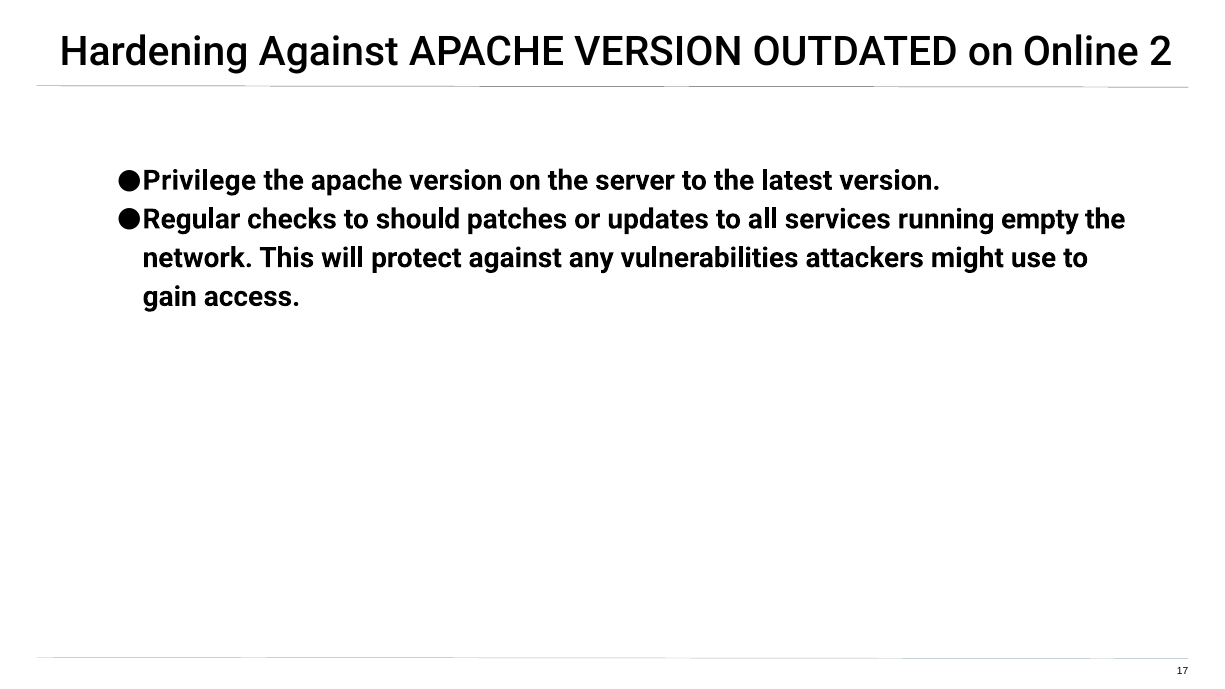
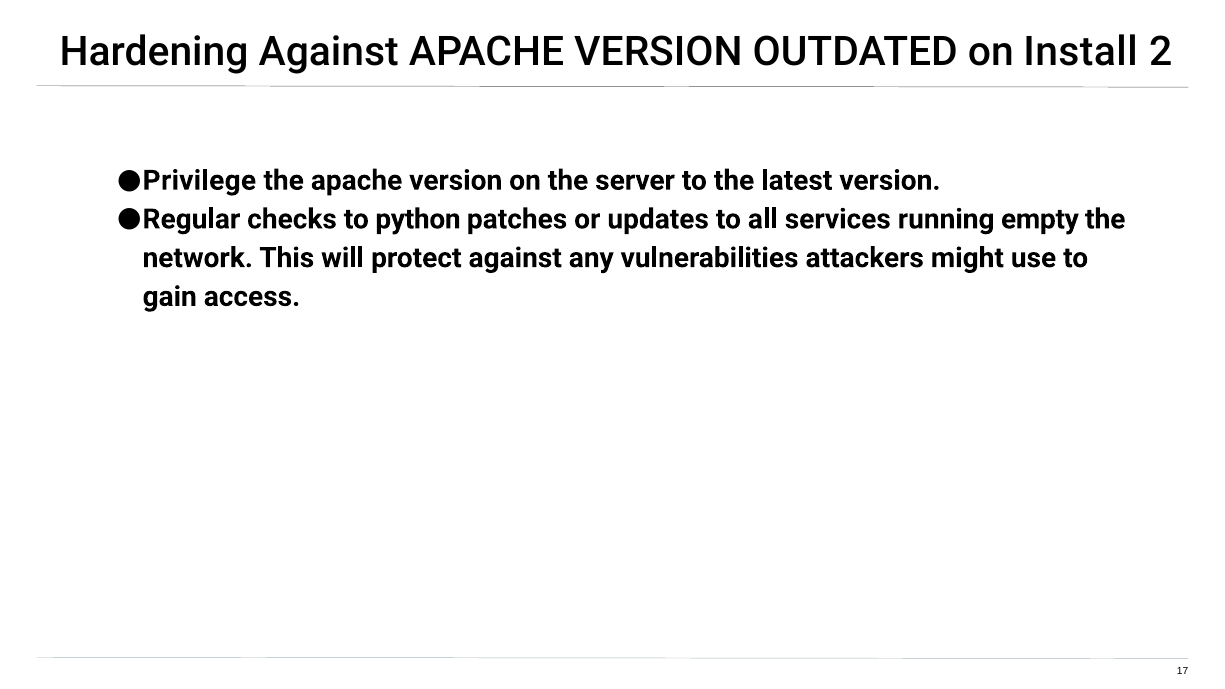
Online: Online -> Install (1081, 52)
should: should -> python (418, 219)
